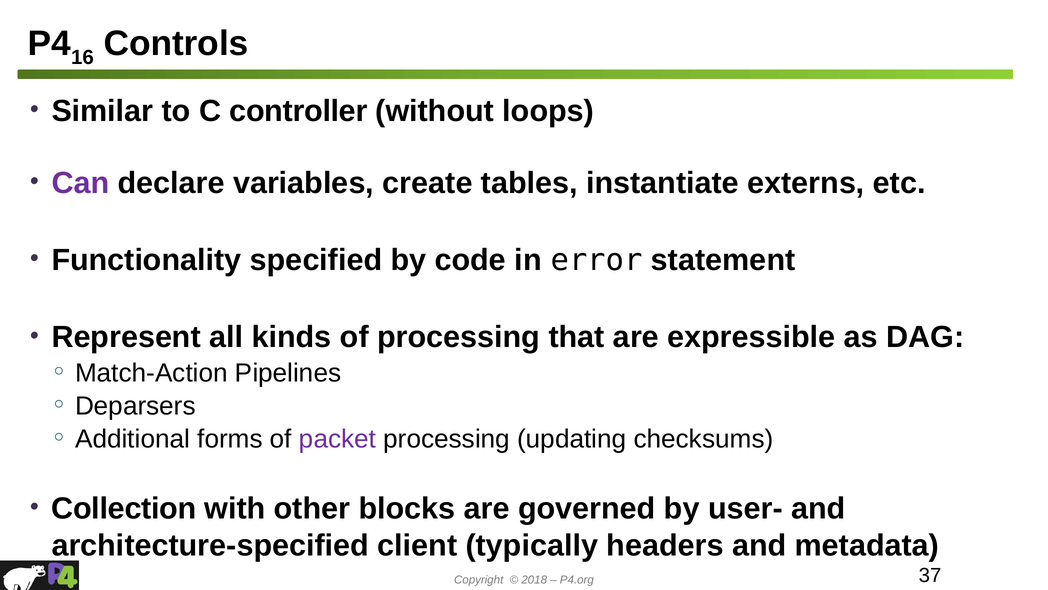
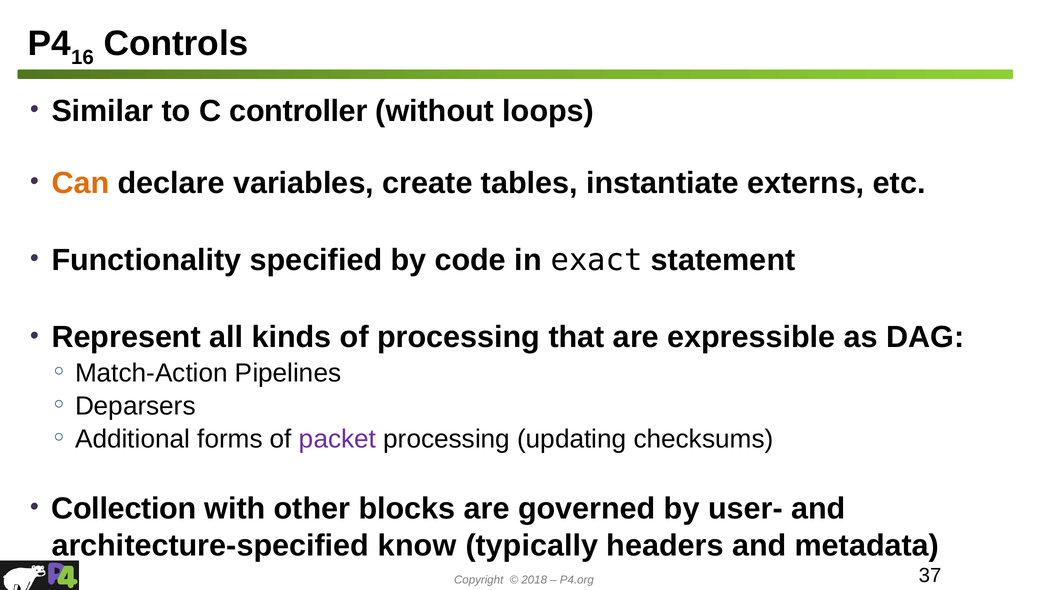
Can colour: purple -> orange (80, 183)
error: error -> exact (597, 260)
client: client -> know (417, 545)
